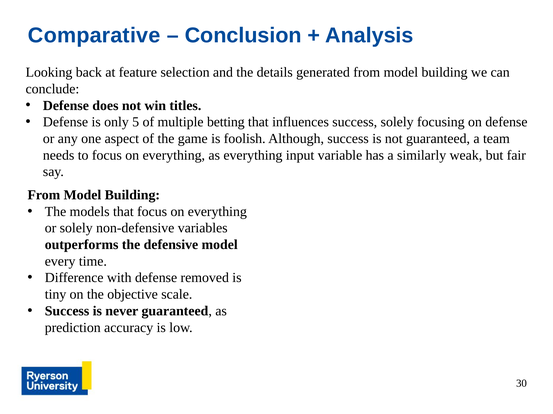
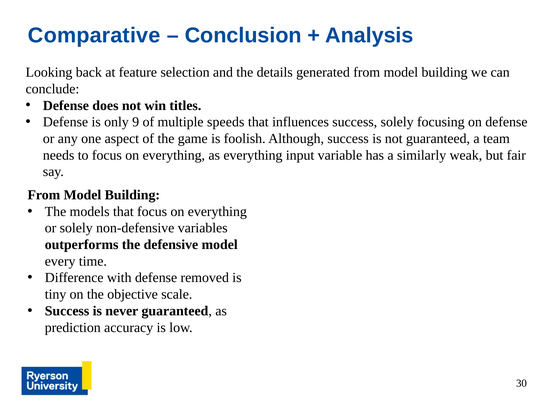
5: 5 -> 9 (136, 122)
betting: betting -> speeds (226, 122)
